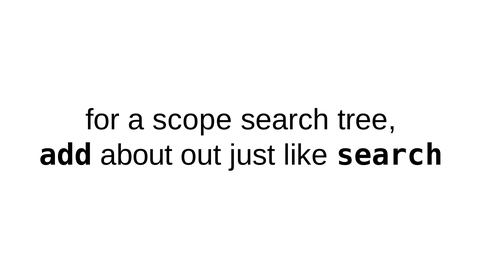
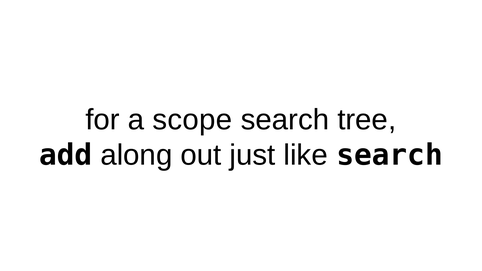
about: about -> along (136, 155)
